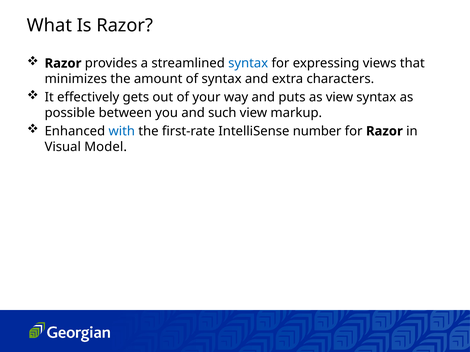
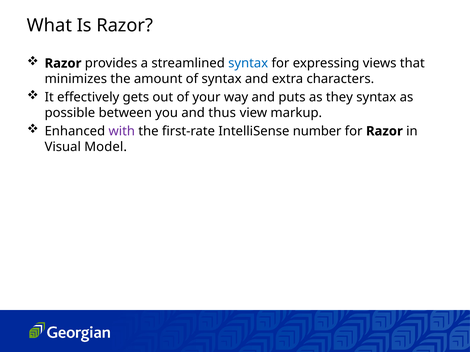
as view: view -> they (339, 97)
such: such -> thus (222, 113)
with colour: blue -> purple (122, 131)
